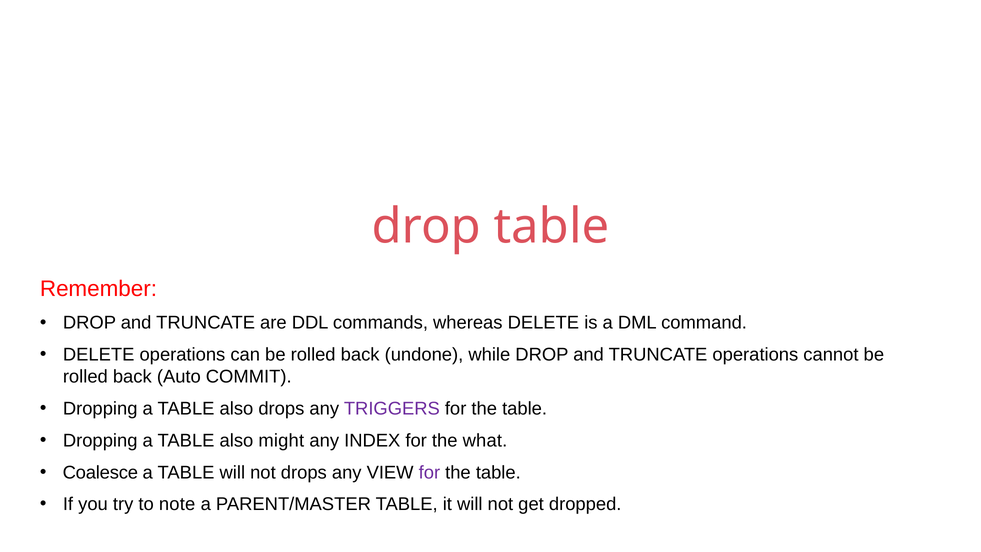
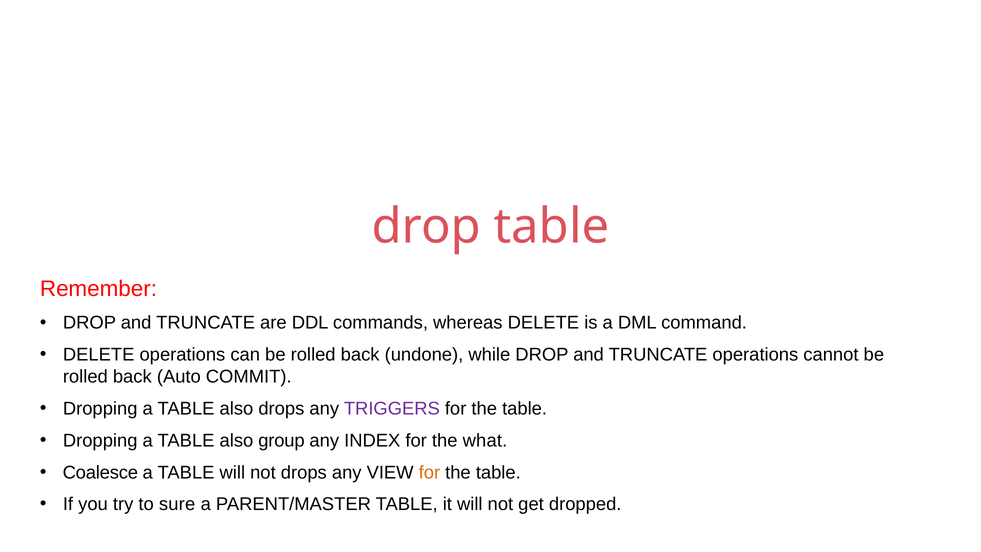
might: might -> group (281, 440)
for colour: purple -> orange (429, 472)
note: note -> sure (177, 504)
